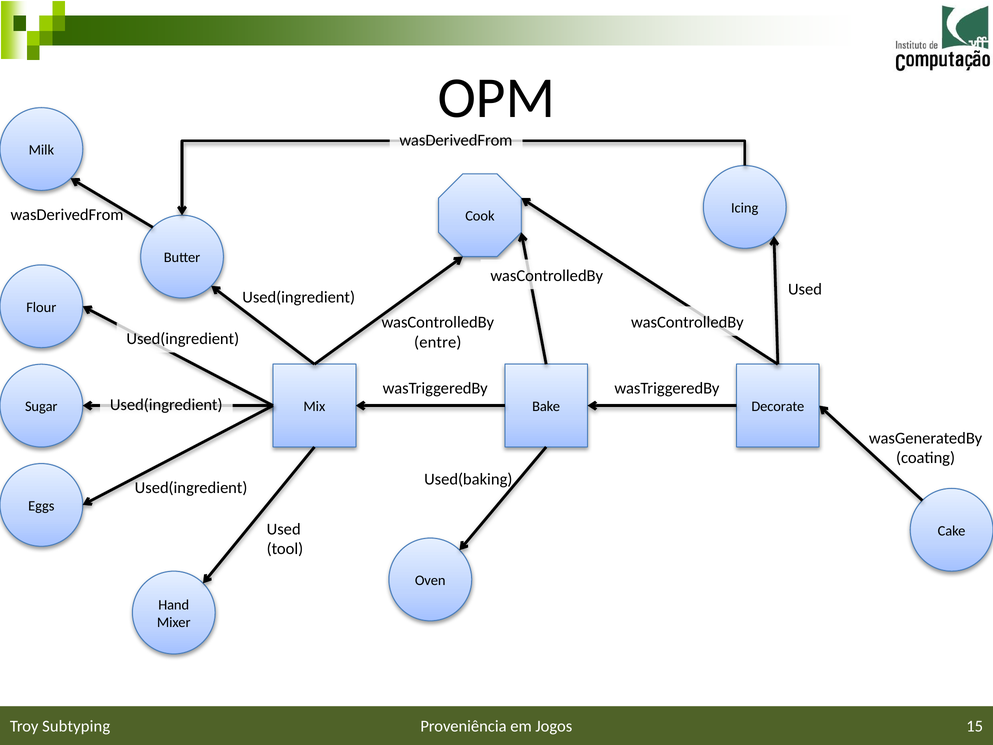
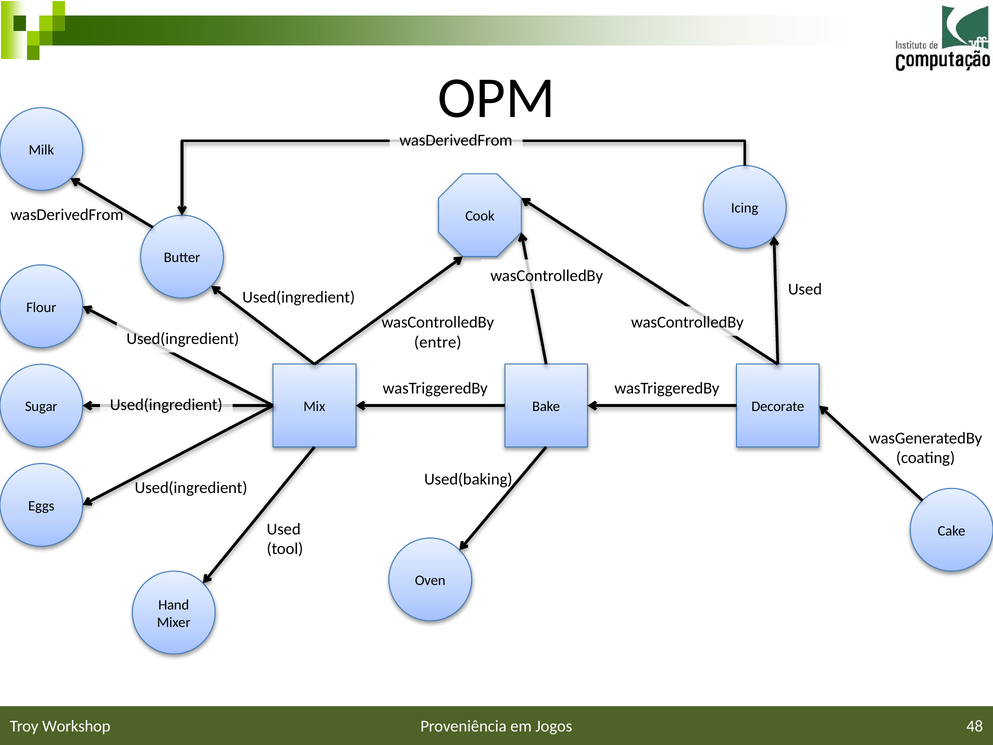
15: 15 -> 48 (975, 726)
Subtyping: Subtyping -> Workshop (76, 726)
